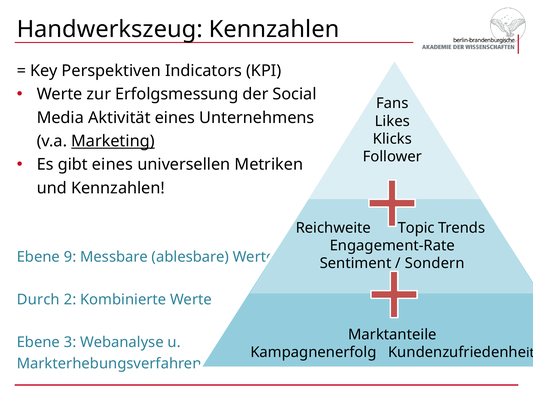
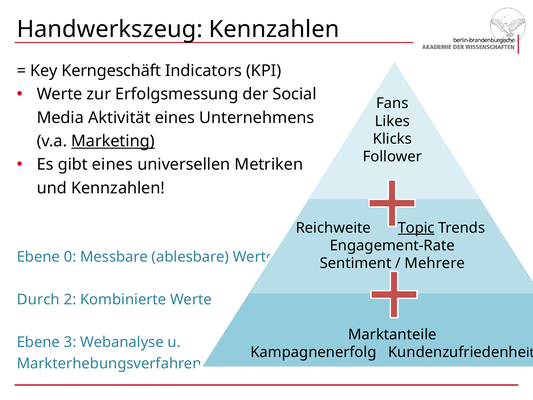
Perspektiven: Perspektiven -> Kerngeschäft (111, 71)
Topic underline: none -> present (416, 228)
9: 9 -> 0 (70, 257)
Sondern: Sondern -> Mehrere (435, 263)
